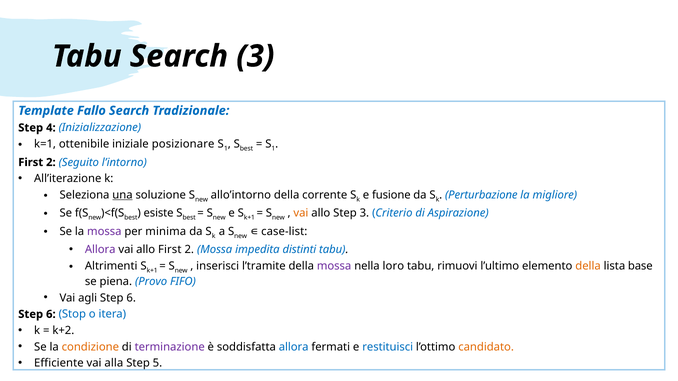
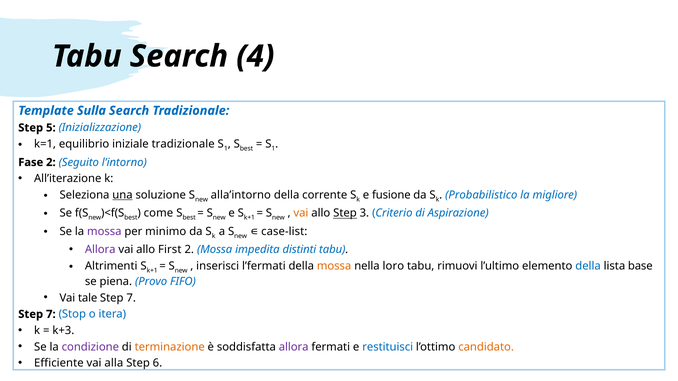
Search 3: 3 -> 4 (255, 56)
Fallo: Fallo -> Sulla (91, 111)
4: 4 -> 5 (51, 128)
ottenibile: ottenibile -> equilibrio (84, 144)
iniziale posizionare: posizionare -> tradizionale (183, 144)
First: First -> Fase (31, 162)
allo’intorno: allo’intorno -> alla’intorno (241, 195)
Perturbazione: Perturbazione -> Probabilistico (481, 195)
esiste: esiste -> come (158, 213)
Step underline: none -> present (345, 213)
minima: minima -> minimo (166, 232)
l’tramite: l’tramite -> l’fermati (264, 266)
mossa colour: purple -> orange (334, 266)
della colour: orange -> blue (588, 266)
agli: agli -> tale (88, 298)
6: 6 -> 7 (131, 298)
6: 6 -> 7 (51, 314)
k+2: k+2 -> k+3 (63, 331)
condizione colour: orange -> purple (90, 347)
terminazione colour: purple -> orange (170, 347)
allora colour: blue -> purple (294, 347)
5: 5 -> 6 (157, 364)
